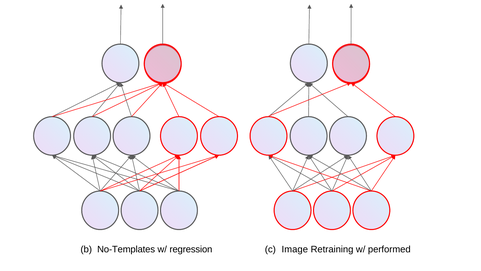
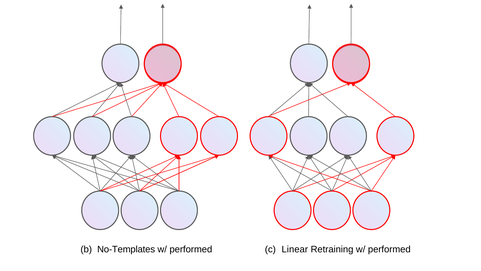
regression: regression -> performed (191, 249)
Image: Image -> Linear (295, 249)
